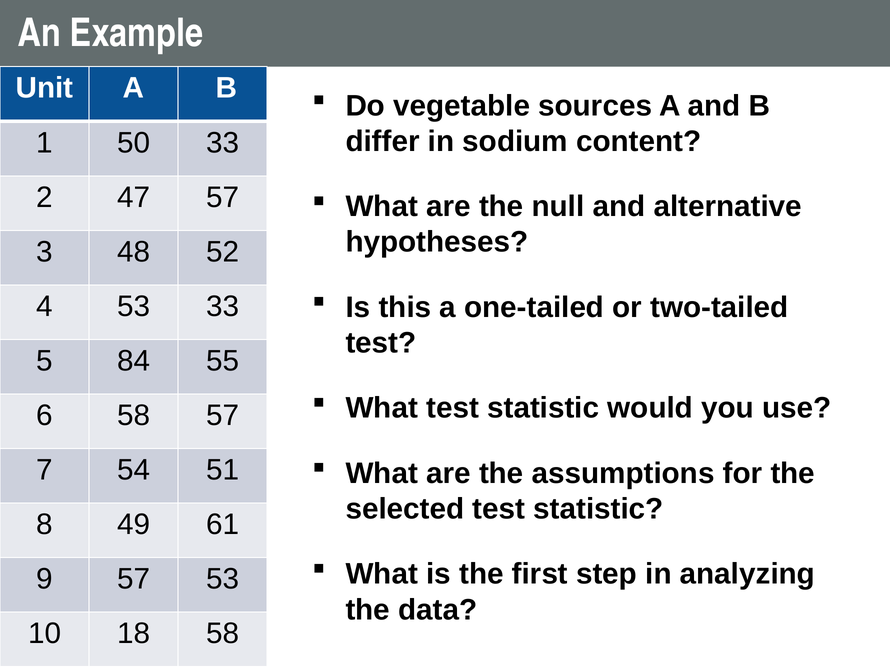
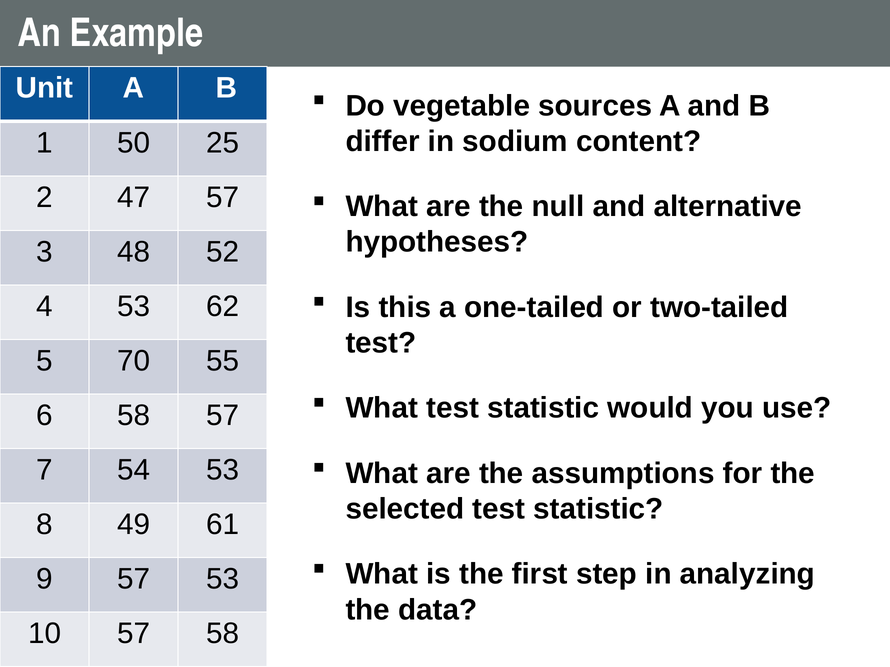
50 33: 33 -> 25 (223, 143)
53 33: 33 -> 62 (223, 307)
84: 84 -> 70 (134, 361)
54 51: 51 -> 53 (223, 470)
10 18: 18 -> 57 (134, 634)
